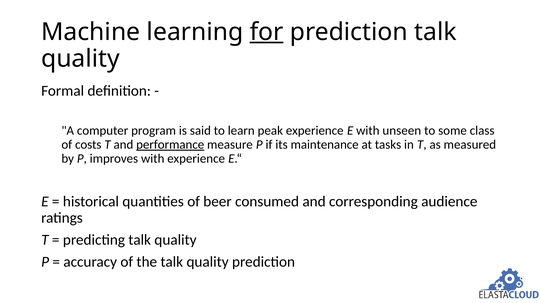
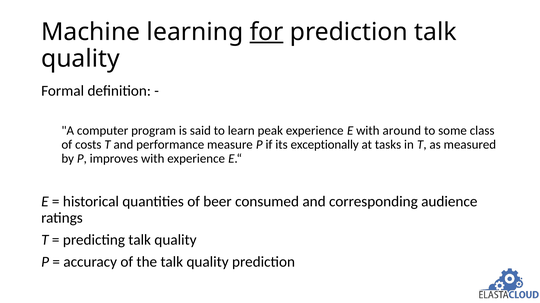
unseen: unseen -> around (402, 131)
performance underline: present -> none (170, 145)
maintenance: maintenance -> exceptionally (325, 145)
